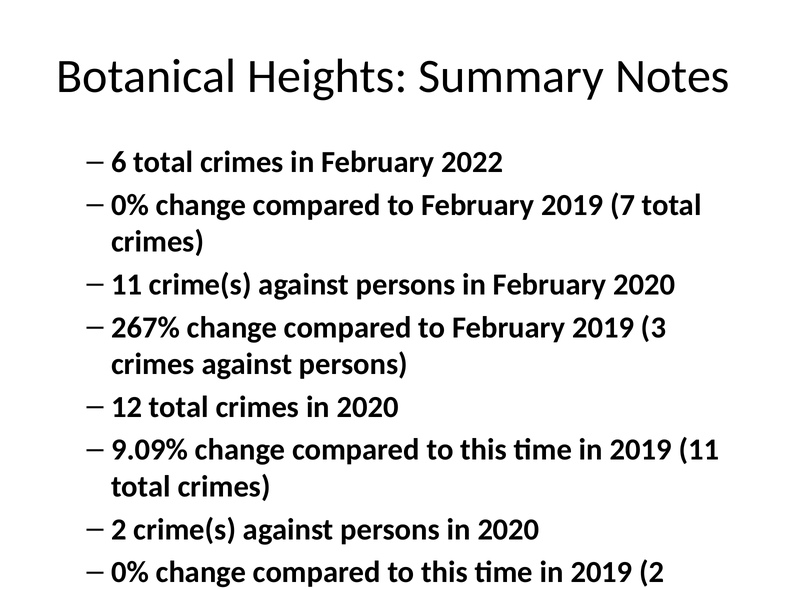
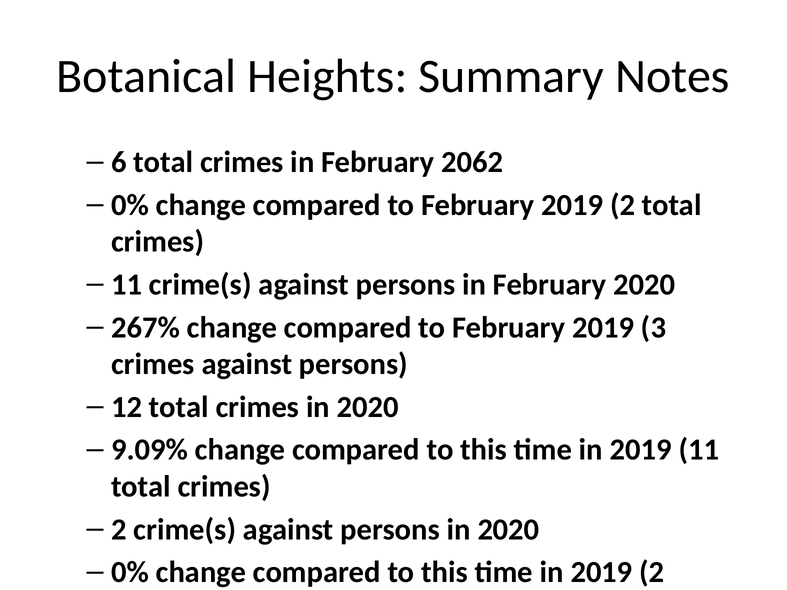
2022: 2022 -> 2062 (472, 162)
February 2019 7: 7 -> 2 (623, 205)
